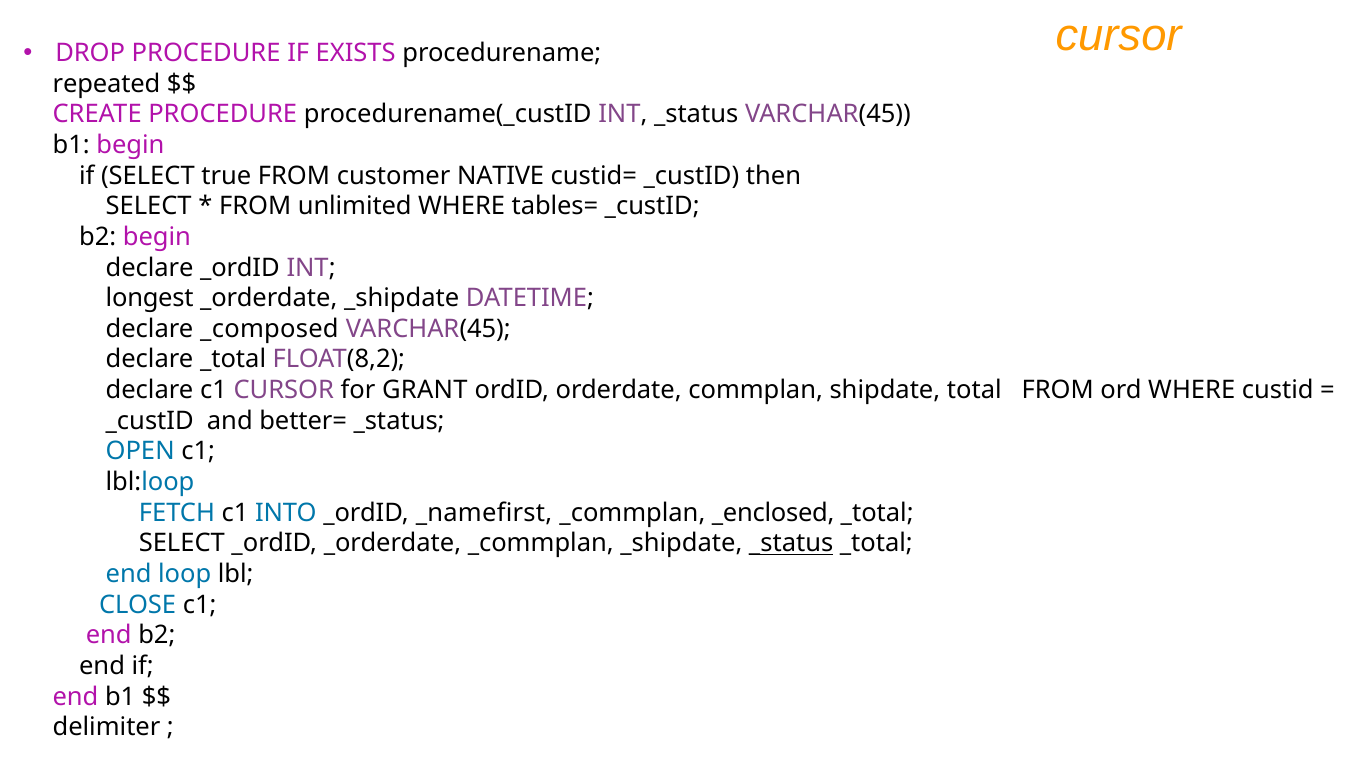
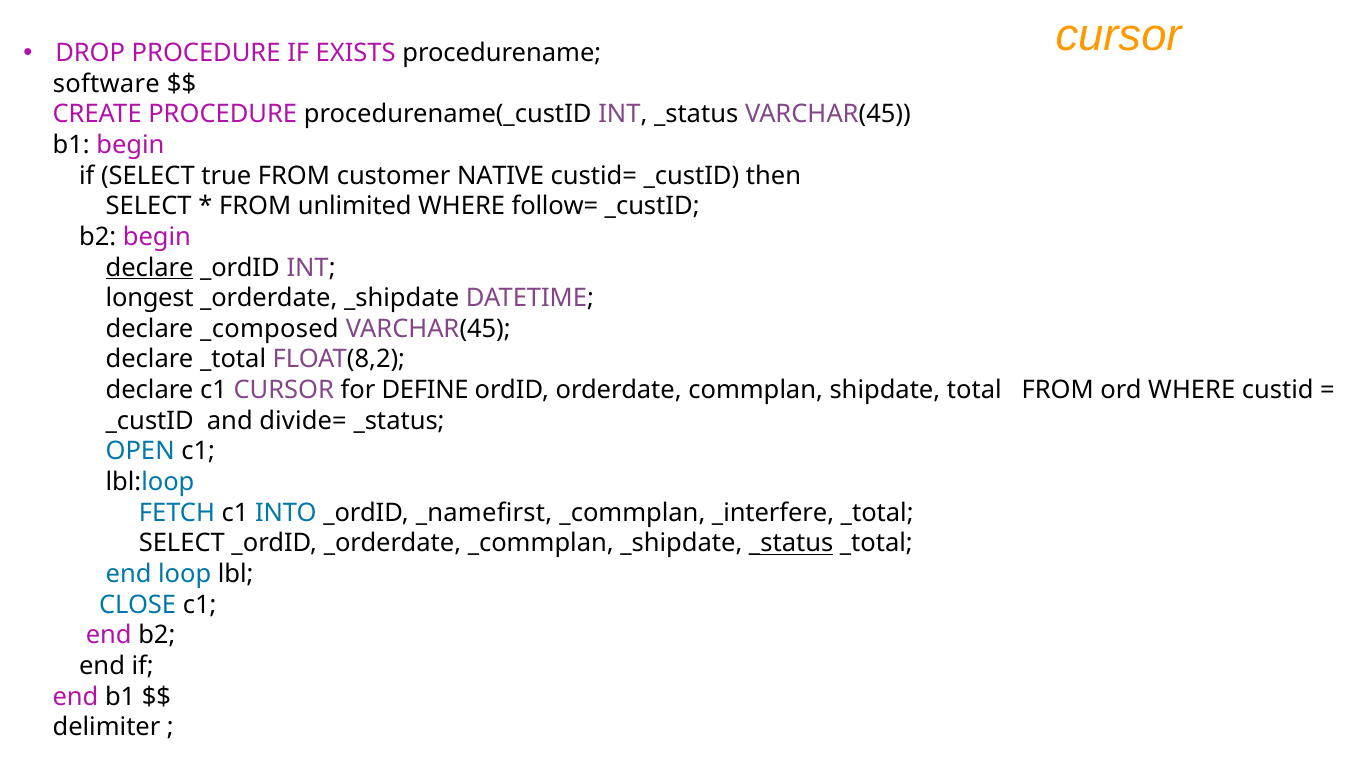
repeated: repeated -> software (106, 84)
tables=: tables= -> follow= (555, 206)
declare underline: none -> present (150, 268)
GRANT: GRANT -> DEFINE (425, 390)
better=: better= -> divide= (303, 421)
_enclosed: _enclosed -> _interfere (773, 513)
